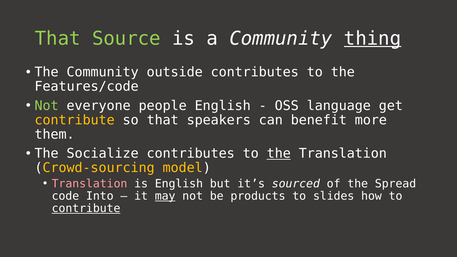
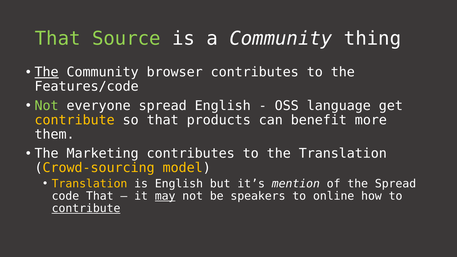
thing underline: present -> none (373, 38)
The underline: none -> present (47, 72)
outside: outside -> browser (175, 72)
everyone people: people -> spread (163, 106)
speakers: speakers -> products (219, 120)
Socialize: Socialize -> Marketing (103, 154)
the underline: present -> none (279, 154)
Translation colour: pink -> yellow (90, 184)
sourced: sourced -> mention (296, 184)
code Into: Into -> That (100, 196)
products: products -> speakers (258, 196)
slides: slides -> online (334, 196)
